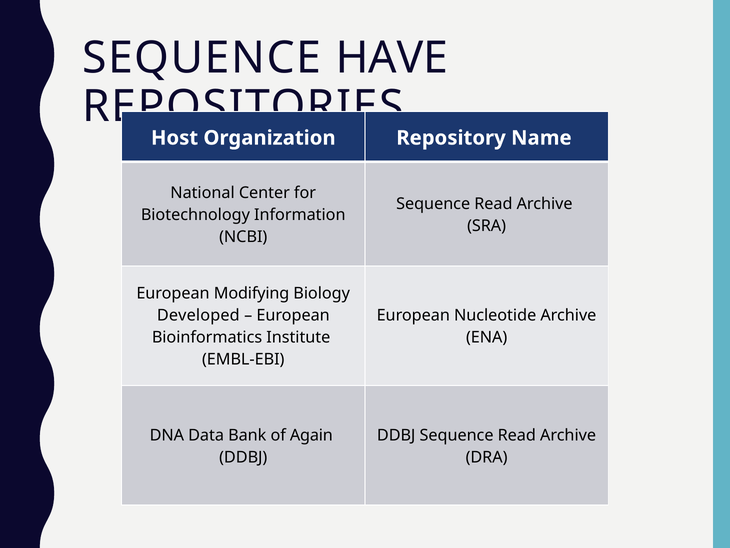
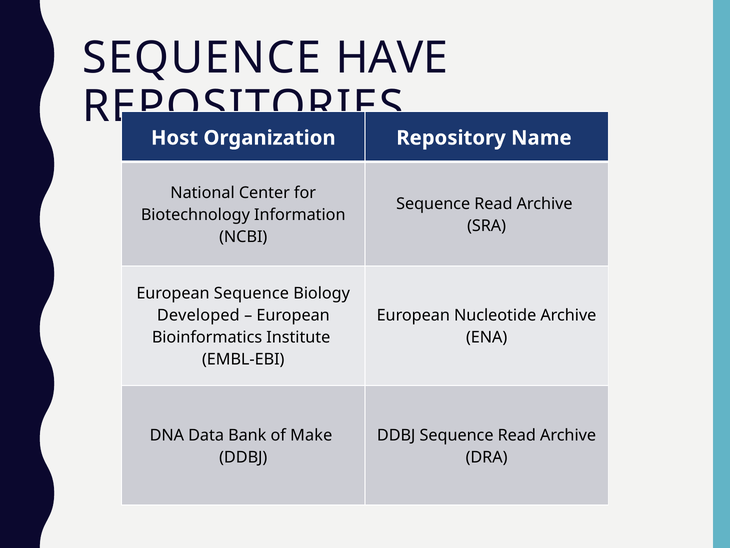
European Modifying: Modifying -> Sequence (251, 293)
Again: Again -> Make (311, 435)
